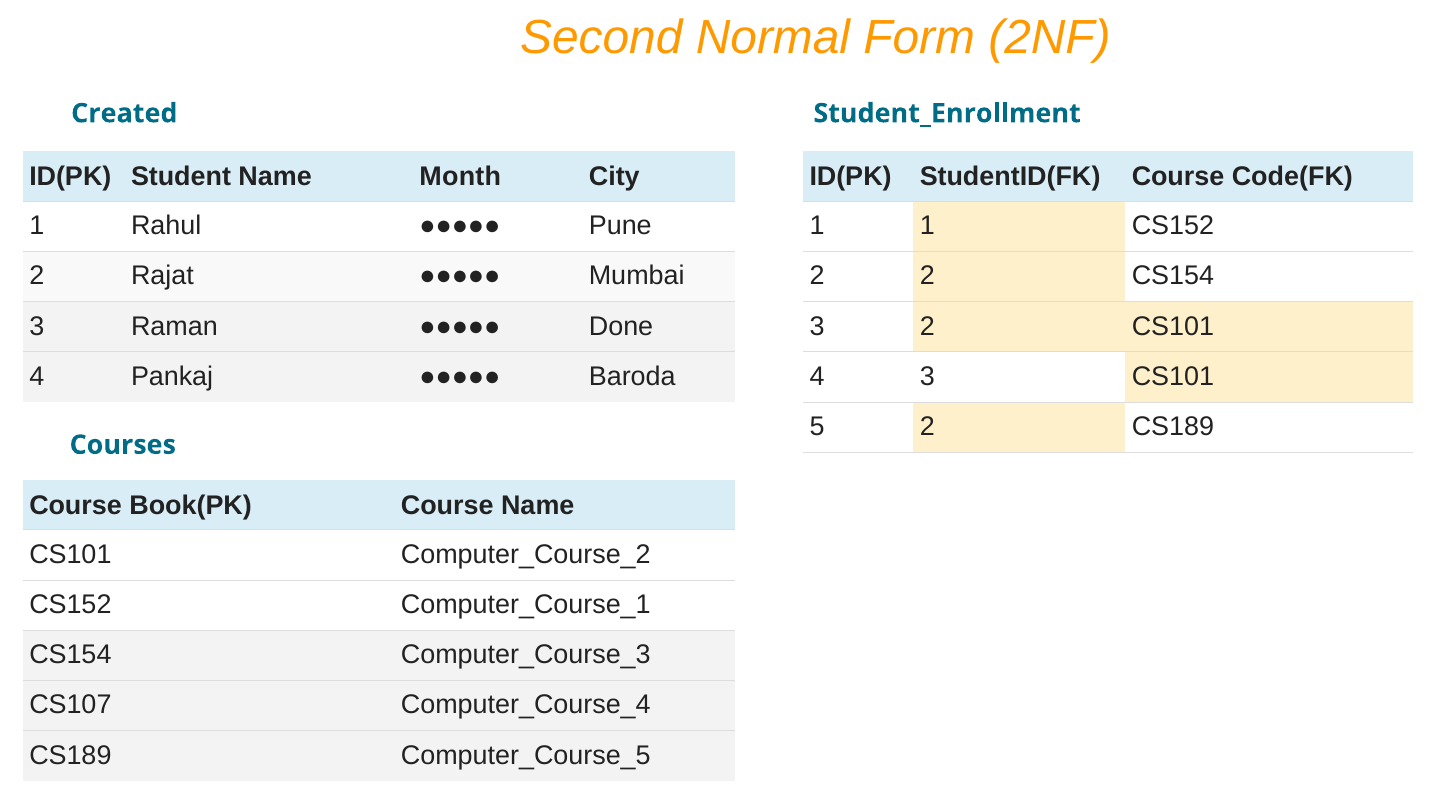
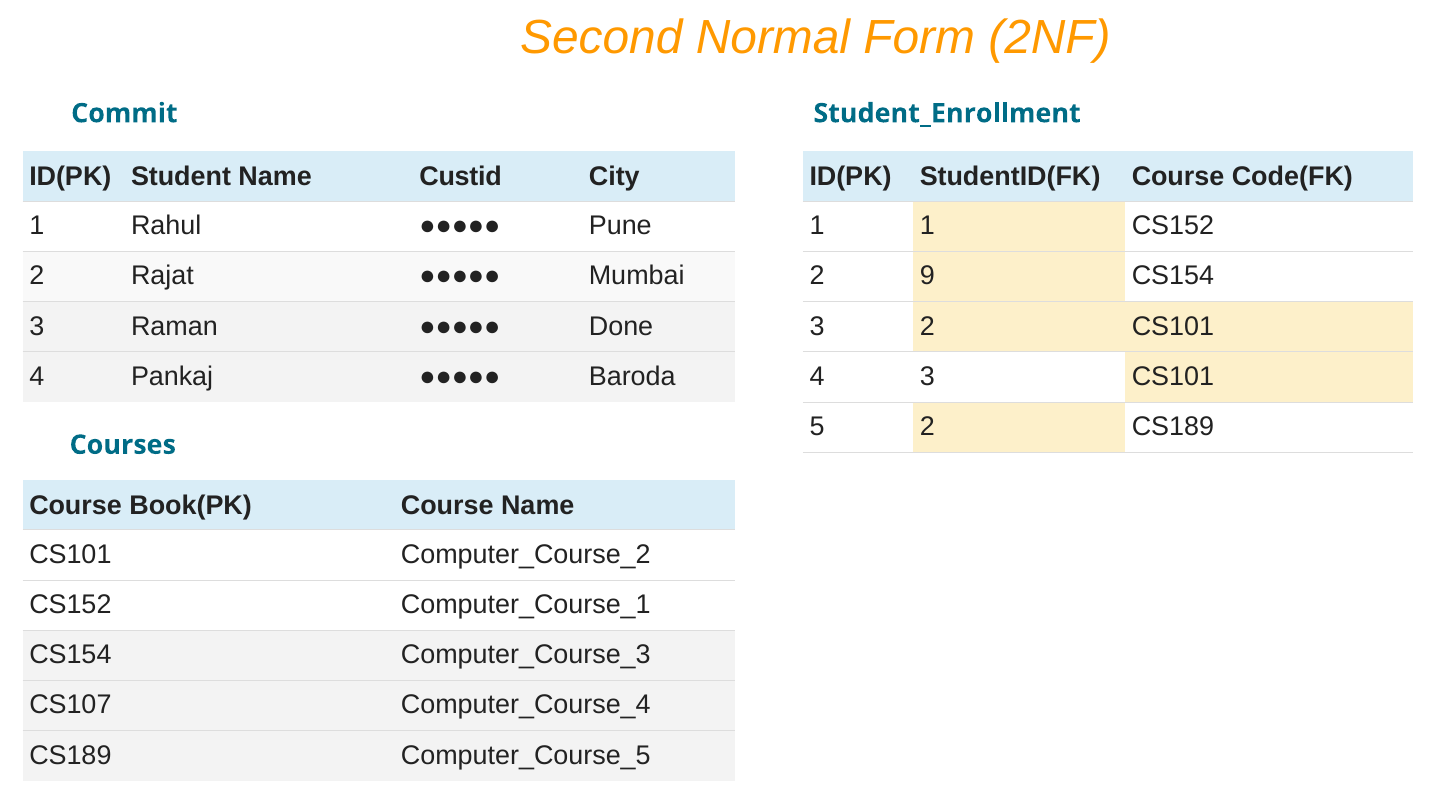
Created: Created -> Commit (124, 113)
Month: Month -> Custid (461, 176)
2 2: 2 -> 9 (927, 276)
